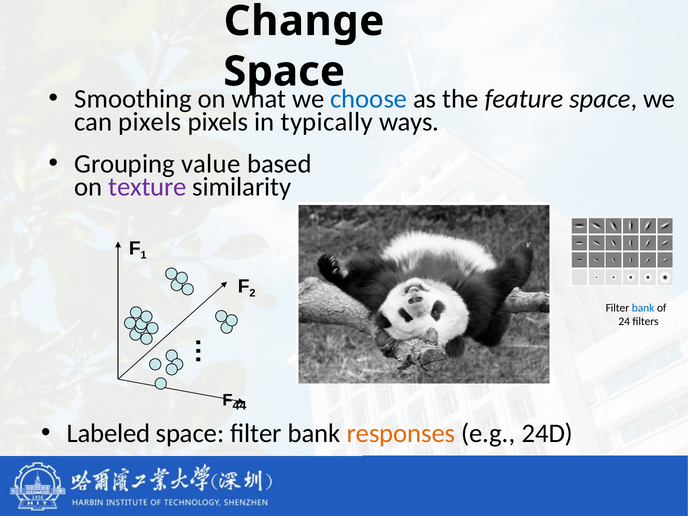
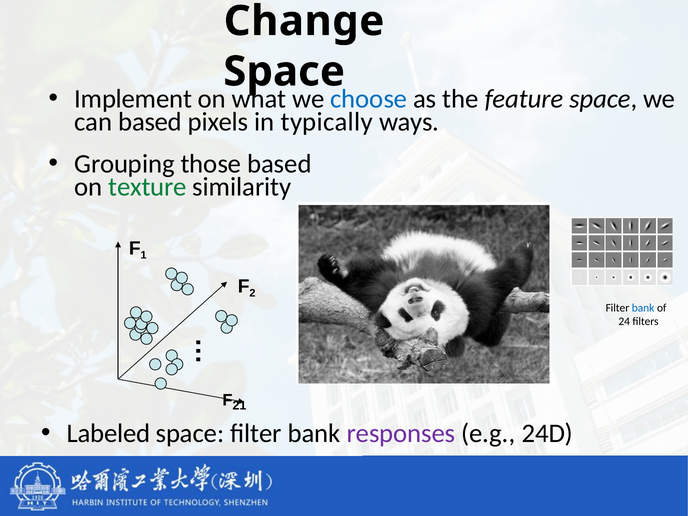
Smoothing: Smoothing -> Implement (133, 99)
can pixels: pixels -> based (150, 122)
value: value -> those (211, 164)
texture colour: purple -> green (148, 187)
44: 44 -> 21 (239, 405)
responses colour: orange -> purple (401, 434)
